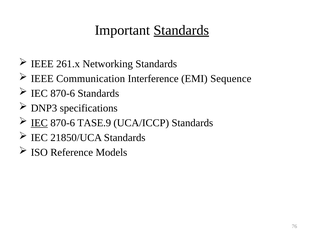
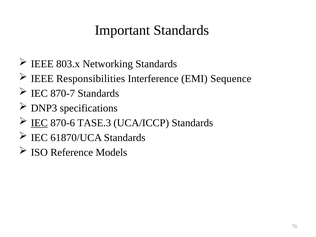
Standards underline: present -> none (181, 30)
261.x: 261.x -> 803.x (68, 64)
Communication: Communication -> Responsibilities (91, 79)
870-6: 870-6 -> 870-7 (63, 93)
TASE.9: TASE.9 -> TASE.3 (94, 123)
21850/UCA: 21850/UCA -> 61870/UCA (76, 138)
